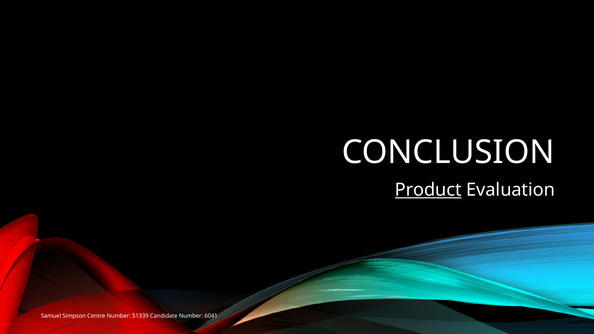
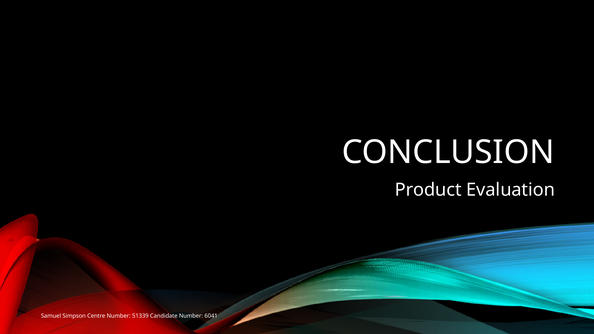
Product underline: present -> none (428, 190)
